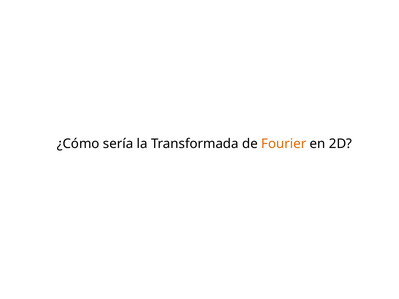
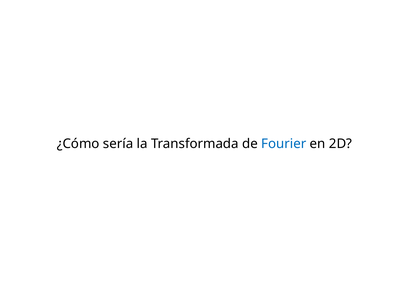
Fourier colour: orange -> blue (284, 144)
